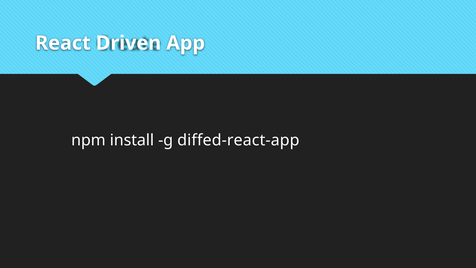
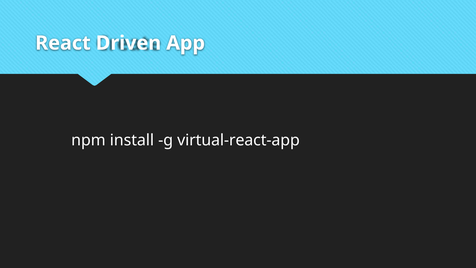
diffed-react-app: diffed-react-app -> virtual-react-app (238, 140)
